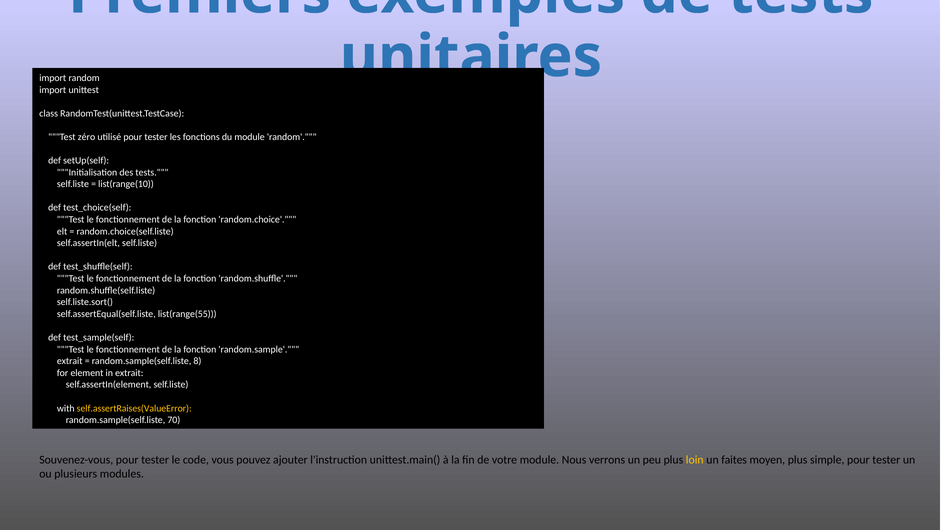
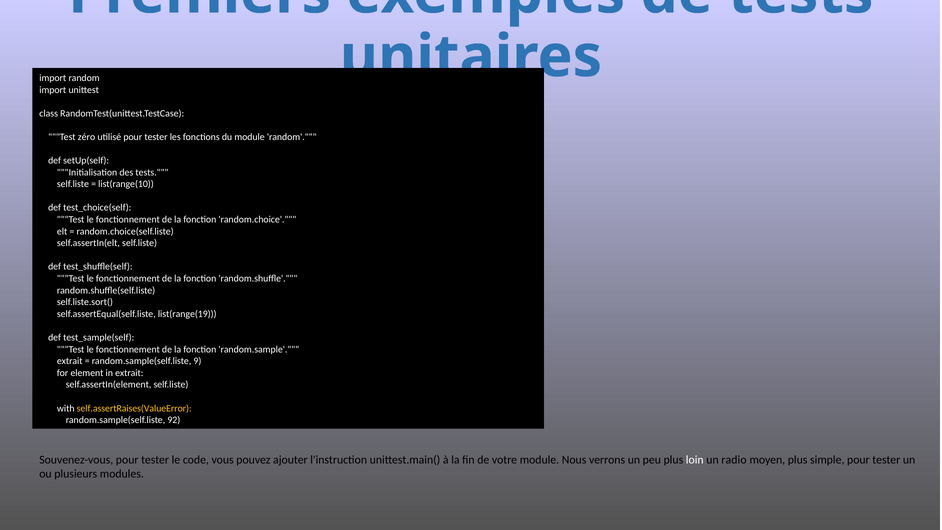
list(range(55: list(range(55 -> list(range(19 (187, 314)
8: 8 -> 9 (197, 361)
70: 70 -> 92 (174, 420)
loin colour: yellow -> white (695, 460)
faites: faites -> radio (734, 460)
